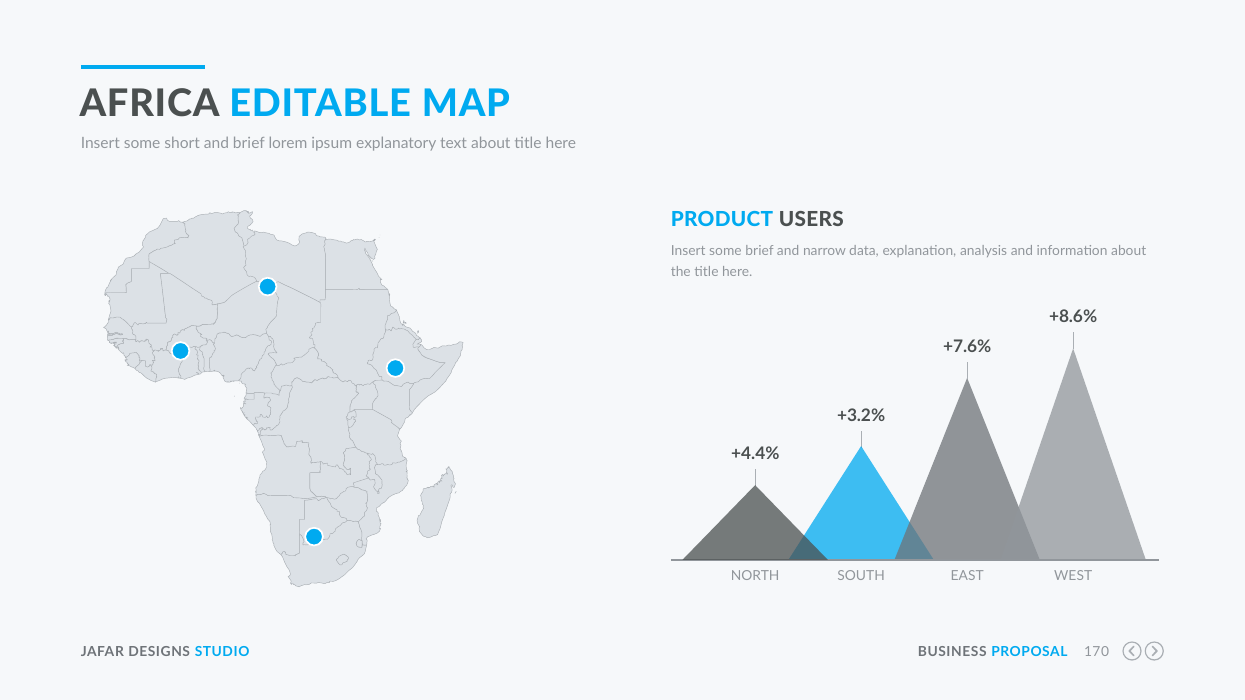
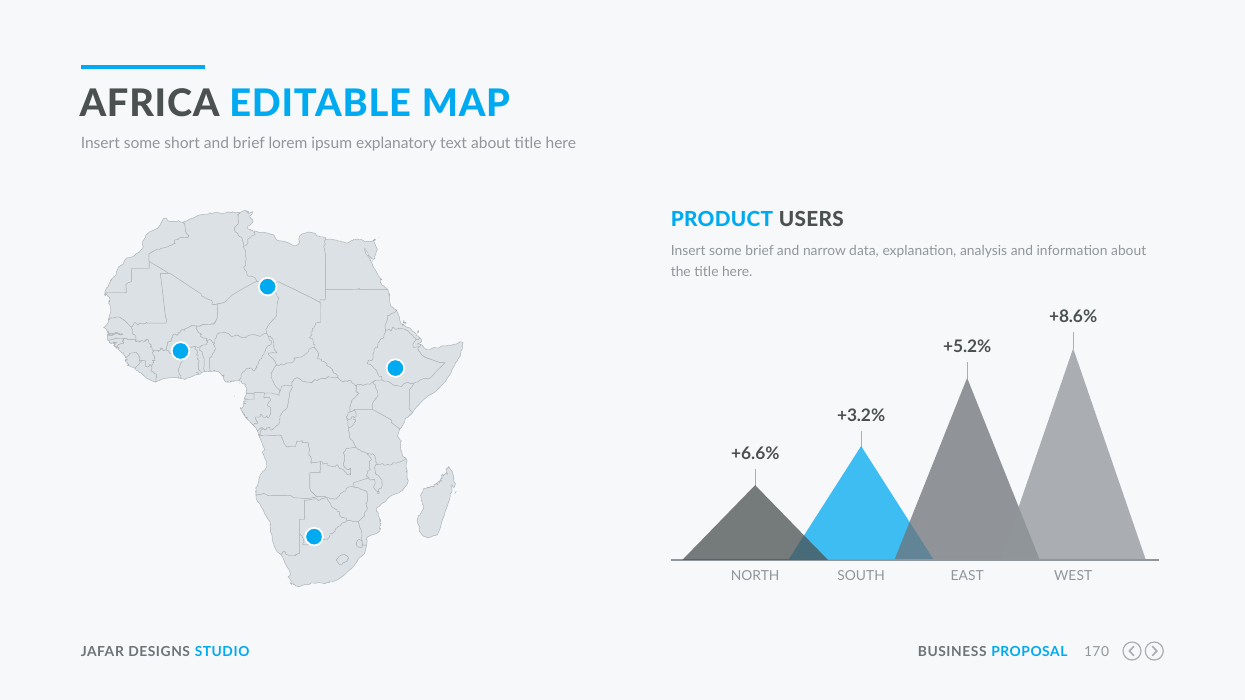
+7.6%: +7.6% -> +5.2% (967, 347)
+4.4%: +4.4% -> +6.6% (755, 454)
